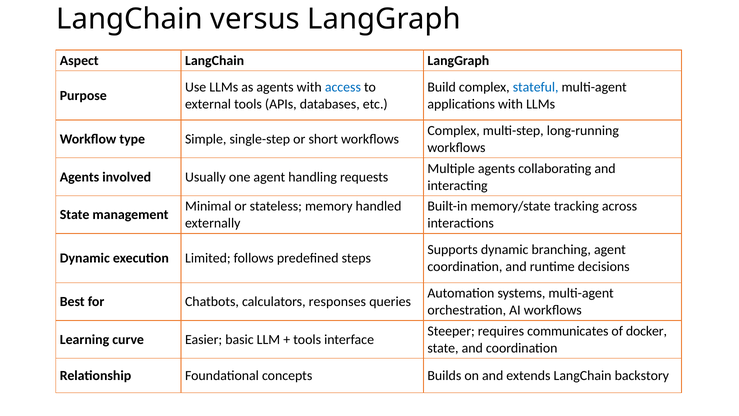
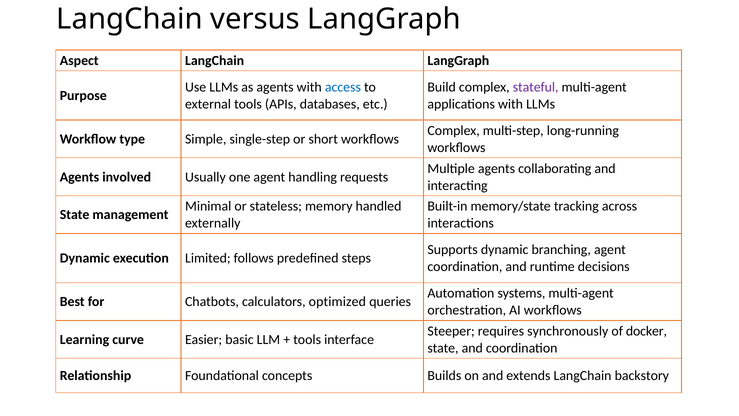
stateful colour: blue -> purple (536, 87)
responses: responses -> optimized (337, 302)
communicates: communicates -> synchronously (568, 331)
